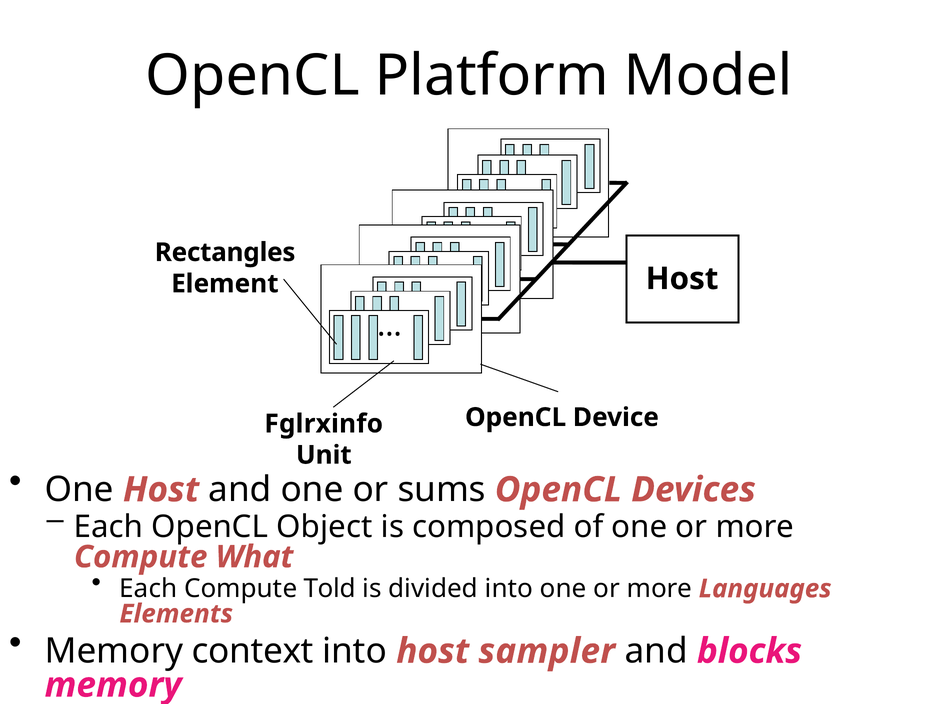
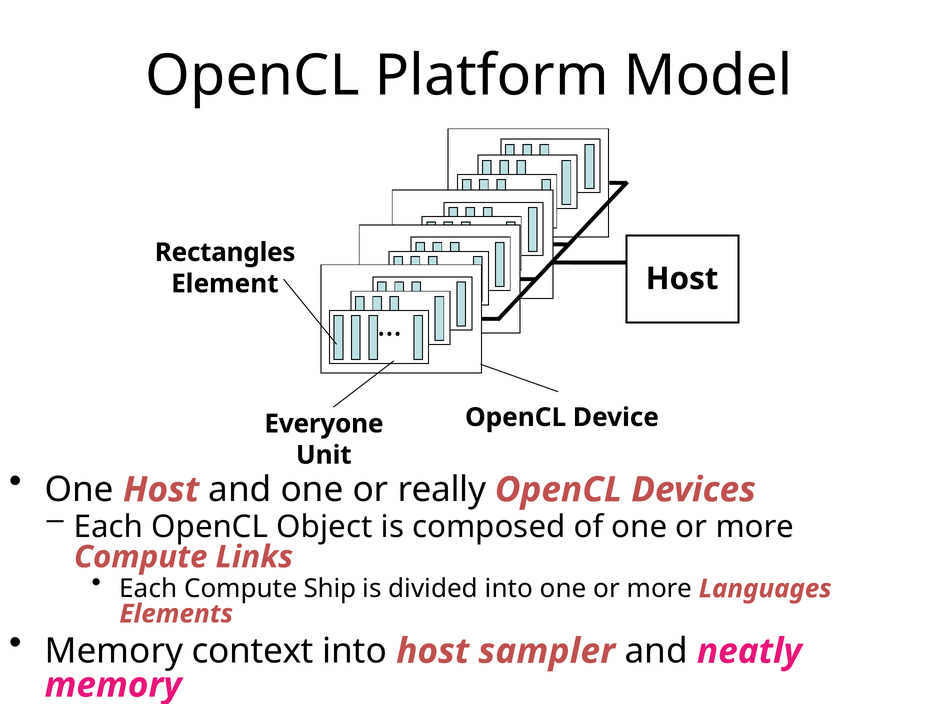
Fglrxinfo: Fglrxinfo -> Everyone (324, 424)
sums: sums -> really (442, 490)
What: What -> Links (254, 557)
Told: Told -> Ship (330, 589)
blocks: blocks -> neatly (749, 651)
